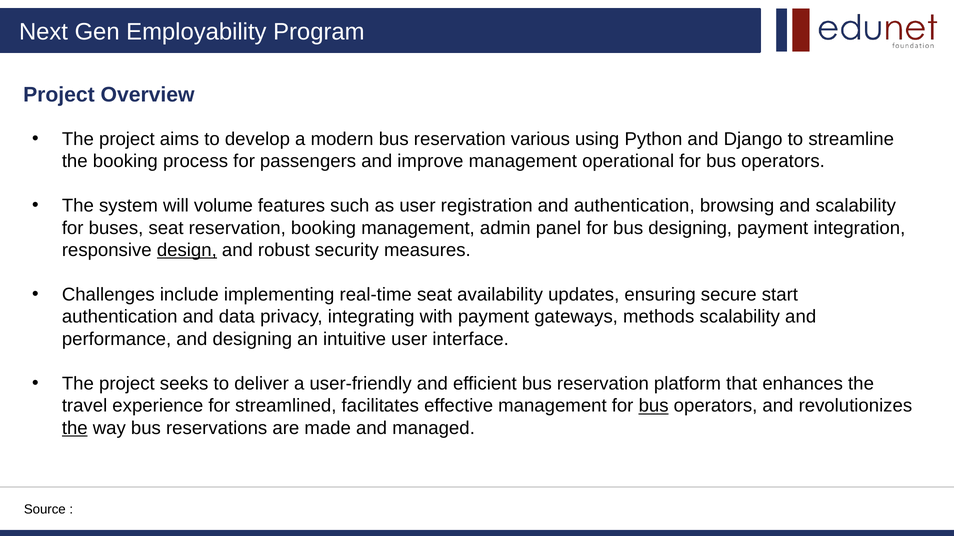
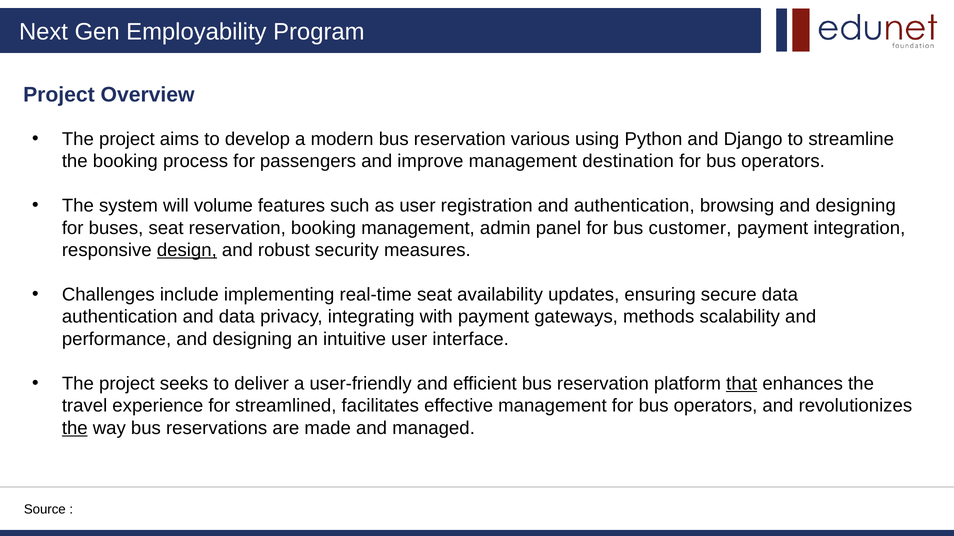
operational: operational -> destination (628, 161)
browsing and scalability: scalability -> designing (856, 206)
bus designing: designing -> customer (690, 228)
secure start: start -> data (780, 295)
that underline: none -> present (742, 384)
bus underline: present -> none (654, 406)
